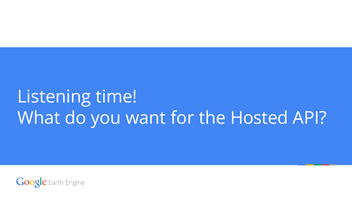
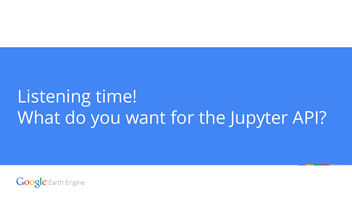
Hosted: Hosted -> Jupyter (259, 118)
